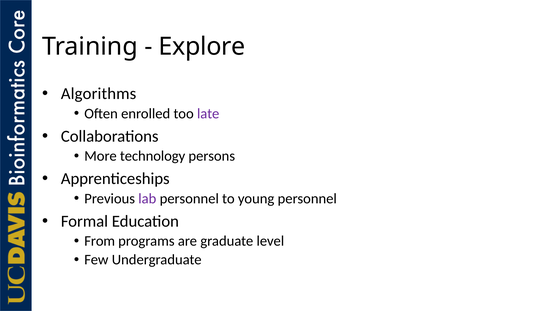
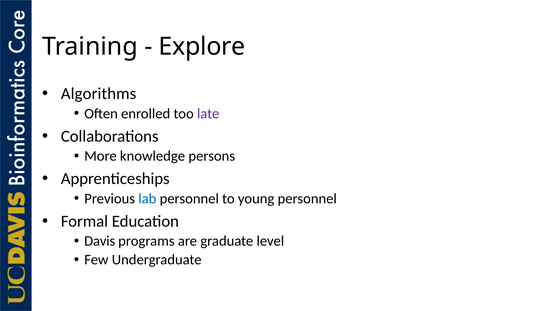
technology: technology -> knowledge (153, 156)
lab colour: purple -> blue (147, 198)
From: From -> Davis (100, 241)
